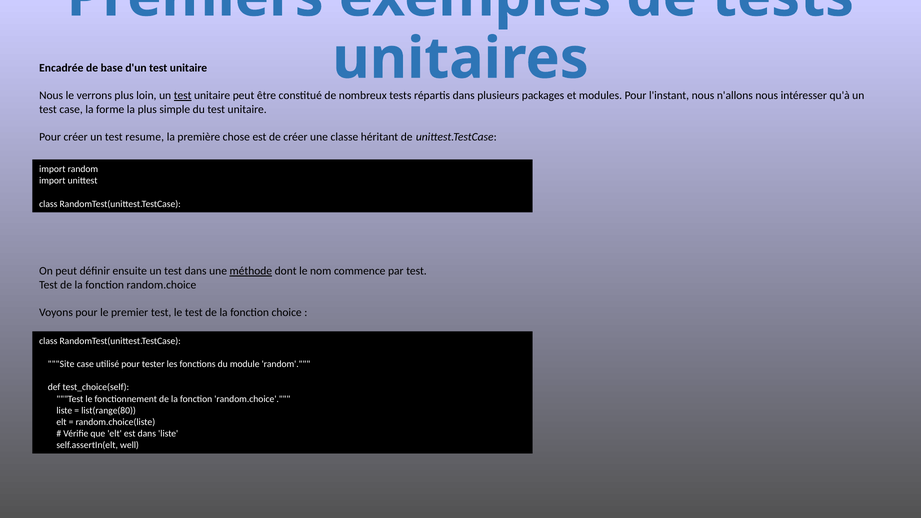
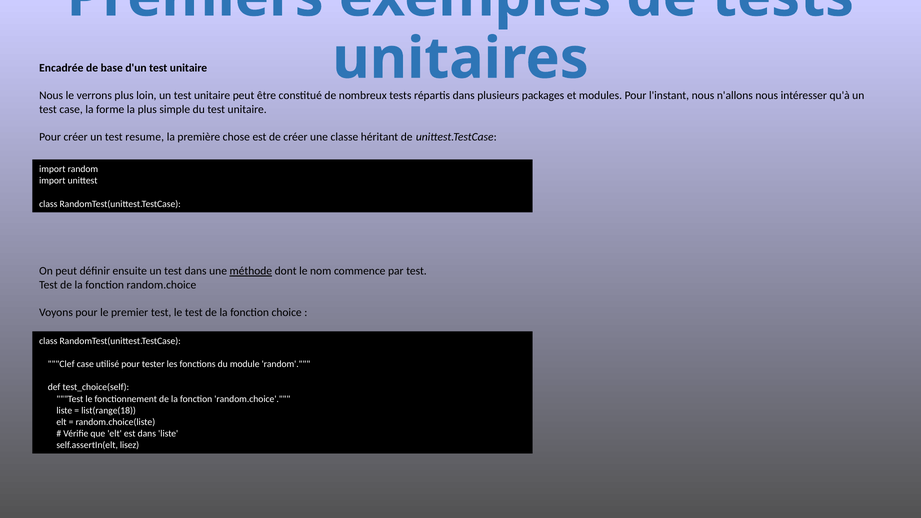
test underline: present -> none (183, 96)
Site: Site -> Clef (61, 364)
list(range(80: list(range(80 -> list(range(18 (109, 410)
well: well -> lisez (130, 445)
